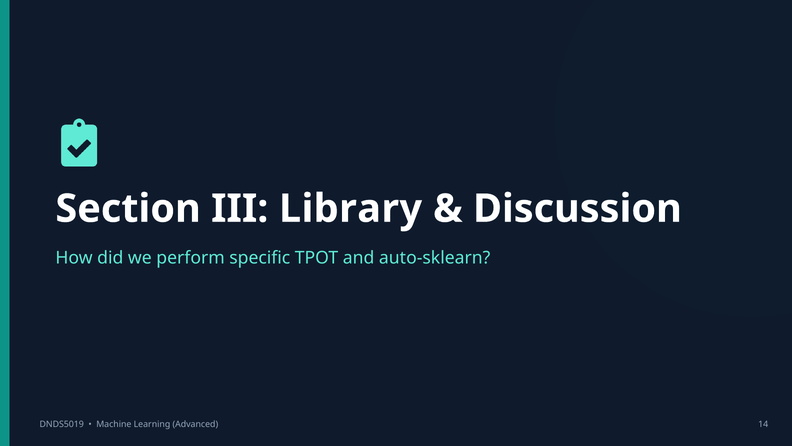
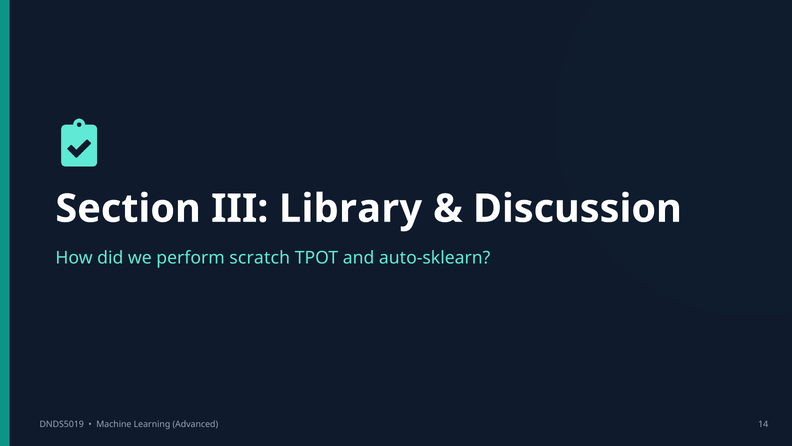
specific: specific -> scratch (260, 258)
